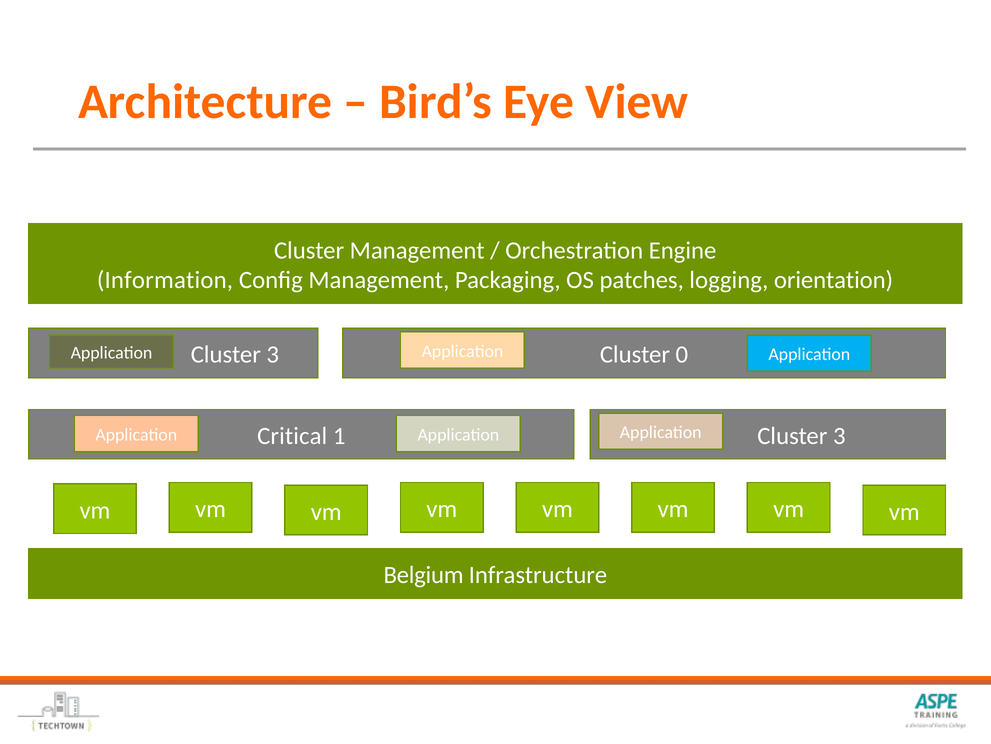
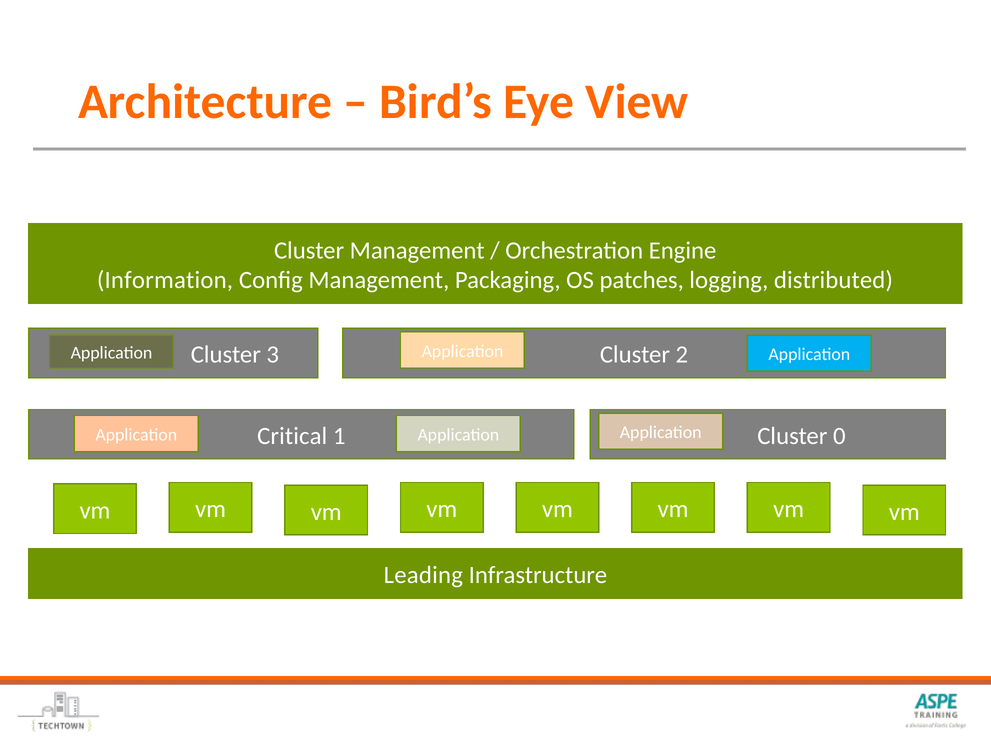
orientation: orientation -> distributed (833, 280)
0: 0 -> 2 (682, 354)
3: 3 -> 0 (839, 436)
Belgium: Belgium -> Leading (423, 575)
